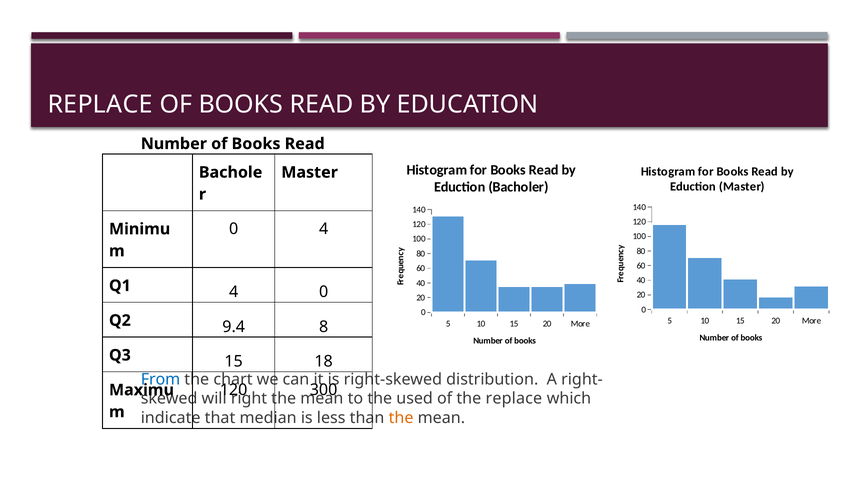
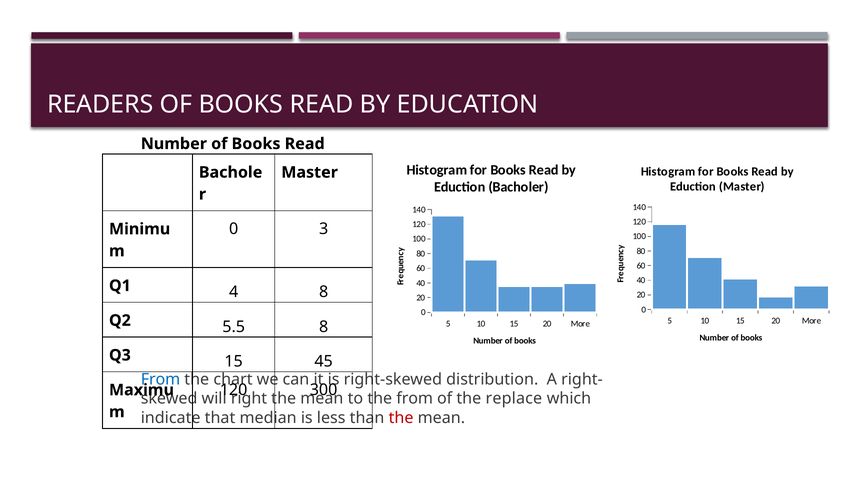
REPLACE: REPLACE -> READERS (100, 104)
0 4: 4 -> 3 (324, 229)
4 0: 0 -> 8 (324, 292)
9.4: 9.4 -> 5.5 (234, 327)
18: 18 -> 45 (324, 362)
the used: used -> from (415, 399)
the colour: orange -> red (401, 418)
